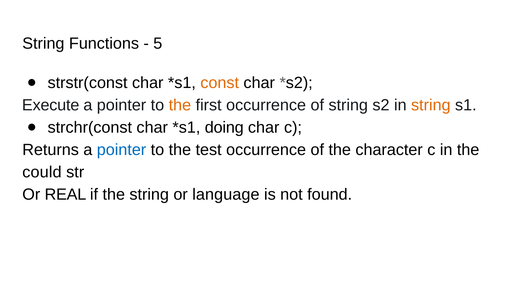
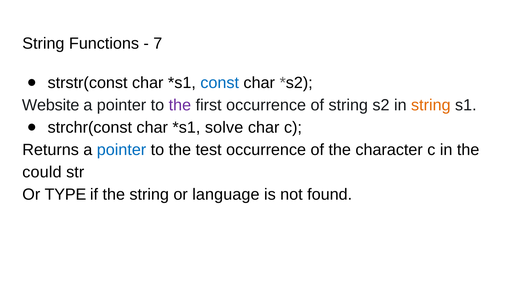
5: 5 -> 7 (158, 43)
const colour: orange -> blue (220, 83)
Execute: Execute -> Website (51, 105)
the colour: orange -> purple (180, 105)
doing: doing -> solve (224, 127)
REAL: REAL -> TYPE (65, 194)
